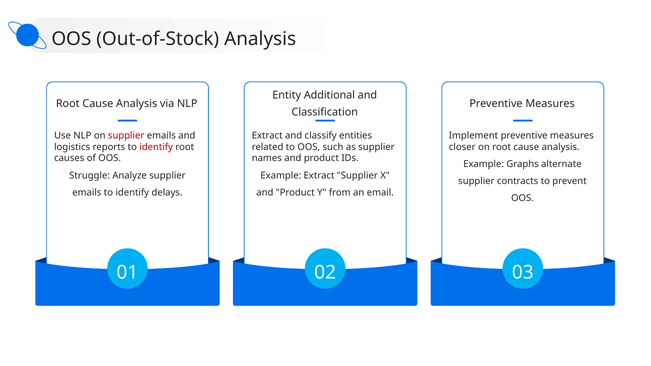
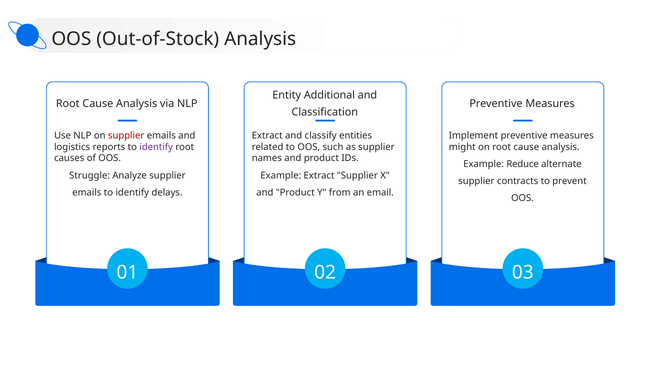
identify colour: red -> purple (156, 147)
closer: closer -> might (462, 147)
Graphs: Graphs -> Reduce (523, 164)
